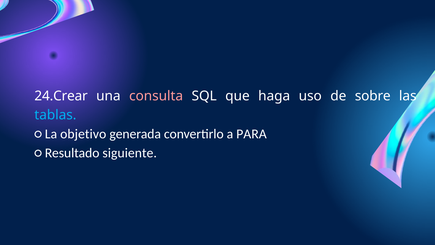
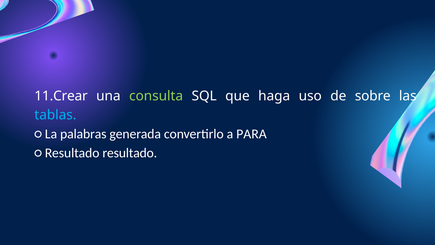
24.Crear: 24.Crear -> 11.Crear (61, 96)
consulta colour: pink -> light green (156, 96)
objetivo: objetivo -> palabras (83, 134)
Resultado siguiente: siguiente -> resultado (130, 153)
